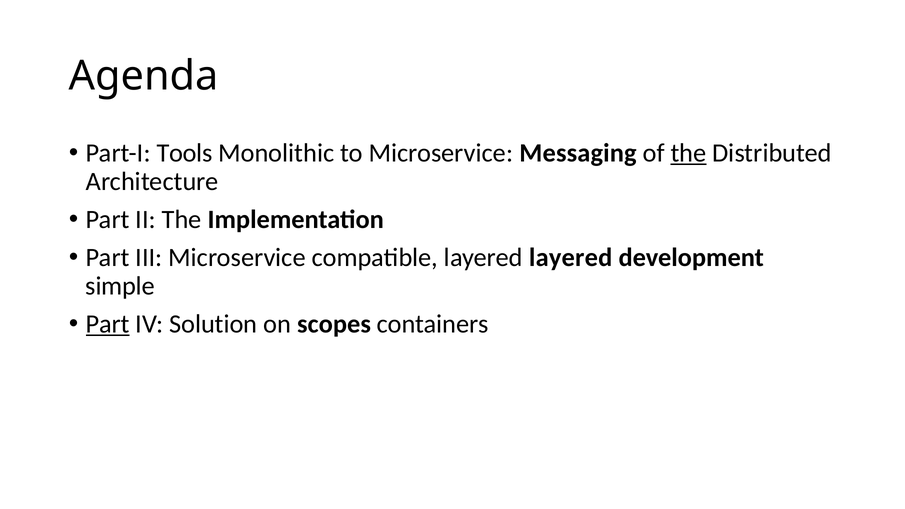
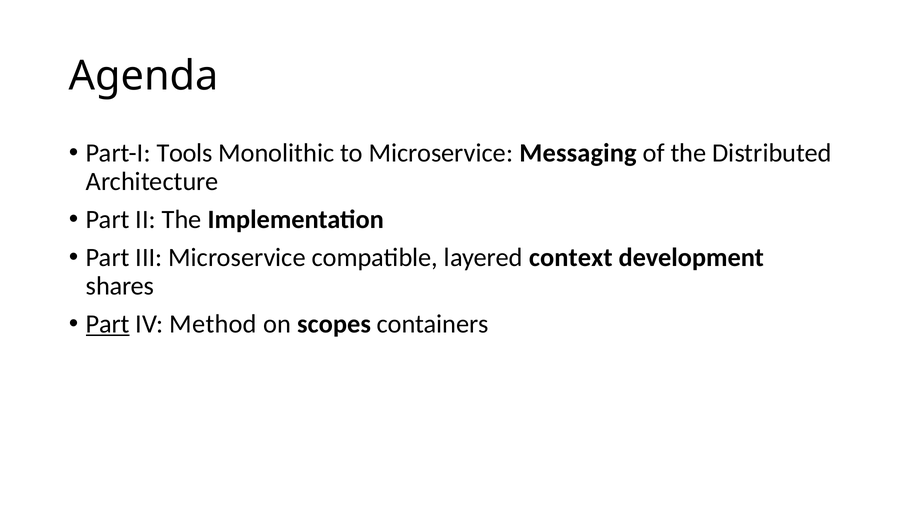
the underline: present -> none (688, 153)
layered layered: layered -> context (571, 257)
simple: simple -> shares (120, 286)
Solution: Solution -> Method (213, 324)
